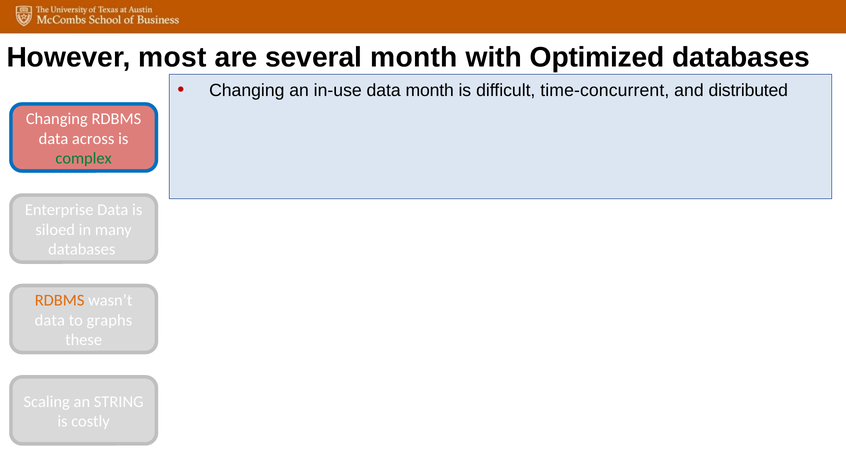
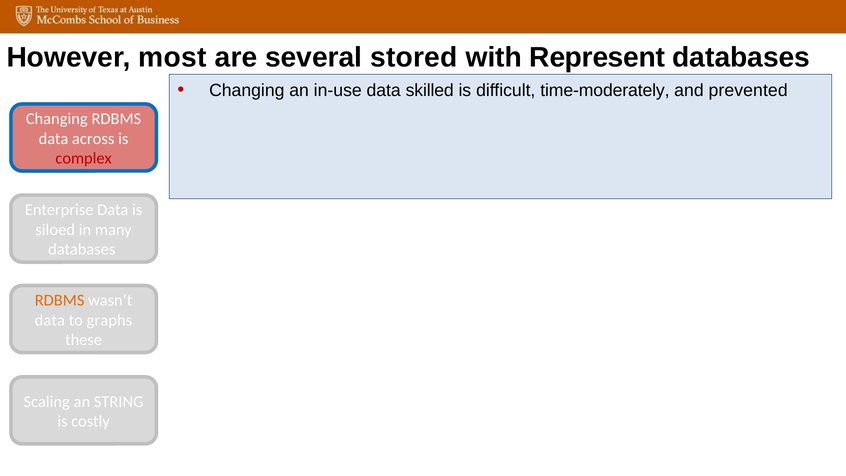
several month: month -> stored (414, 57)
Optimized: Optimized -> Represent (597, 57)
data month: month -> skilled (430, 90)
time-concurrent: time-concurrent -> time-moderately (605, 90)
distributed: distributed -> prevented (748, 90)
complex colour: green -> red (84, 158)
